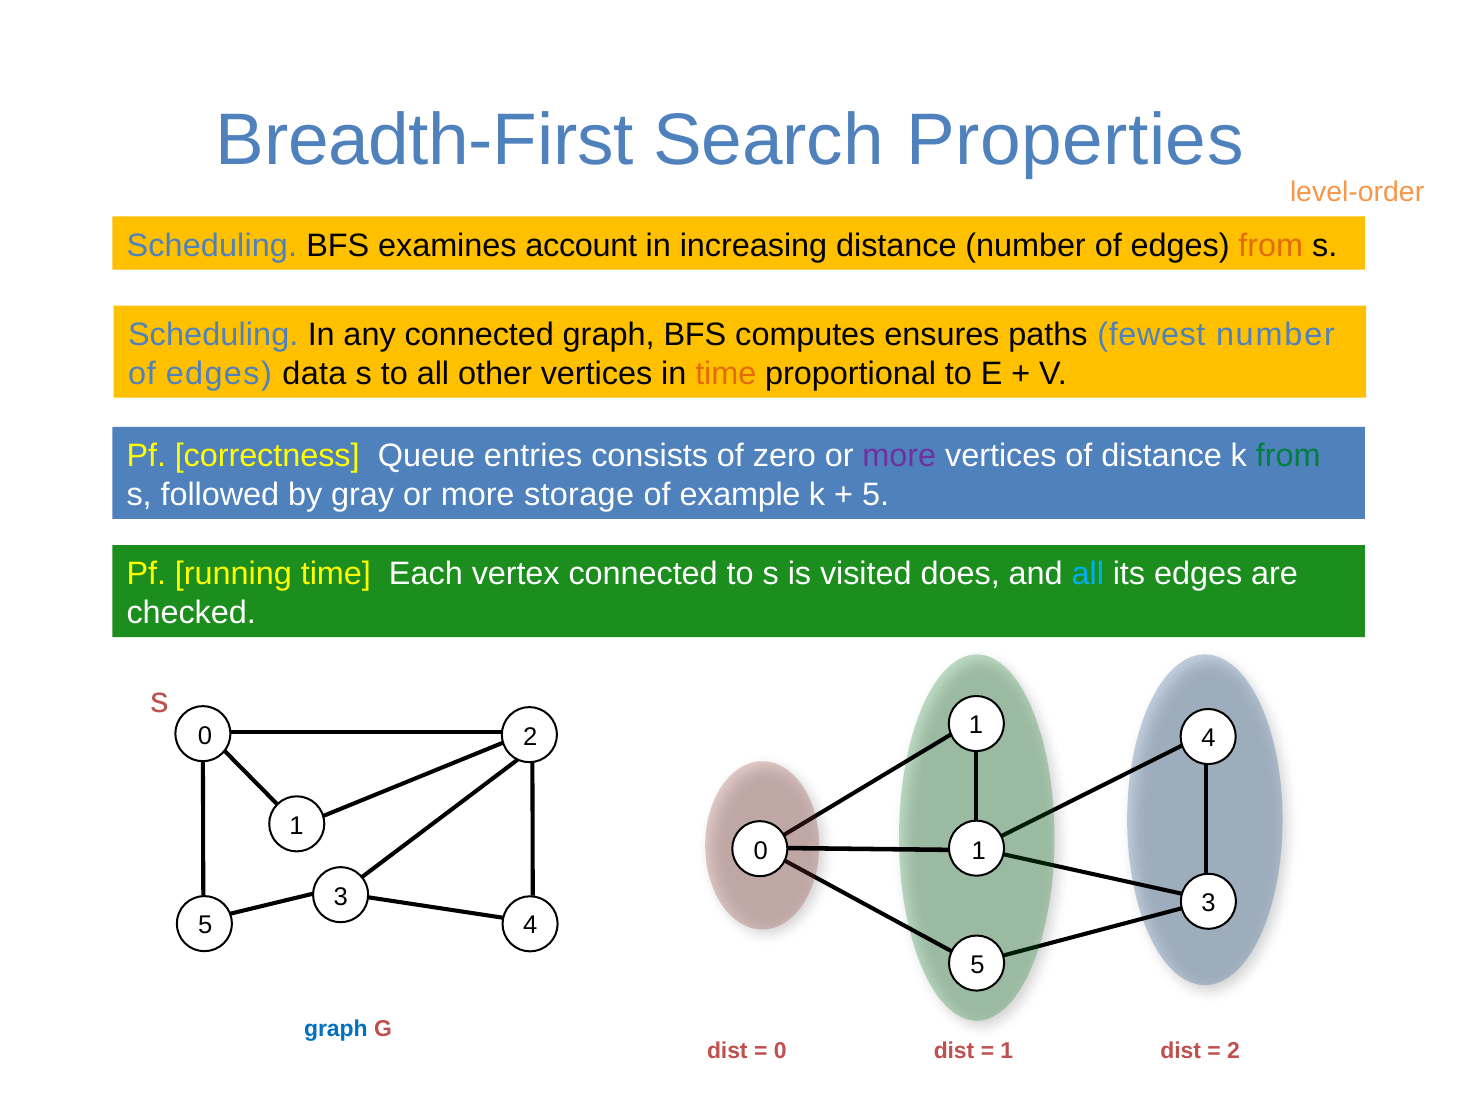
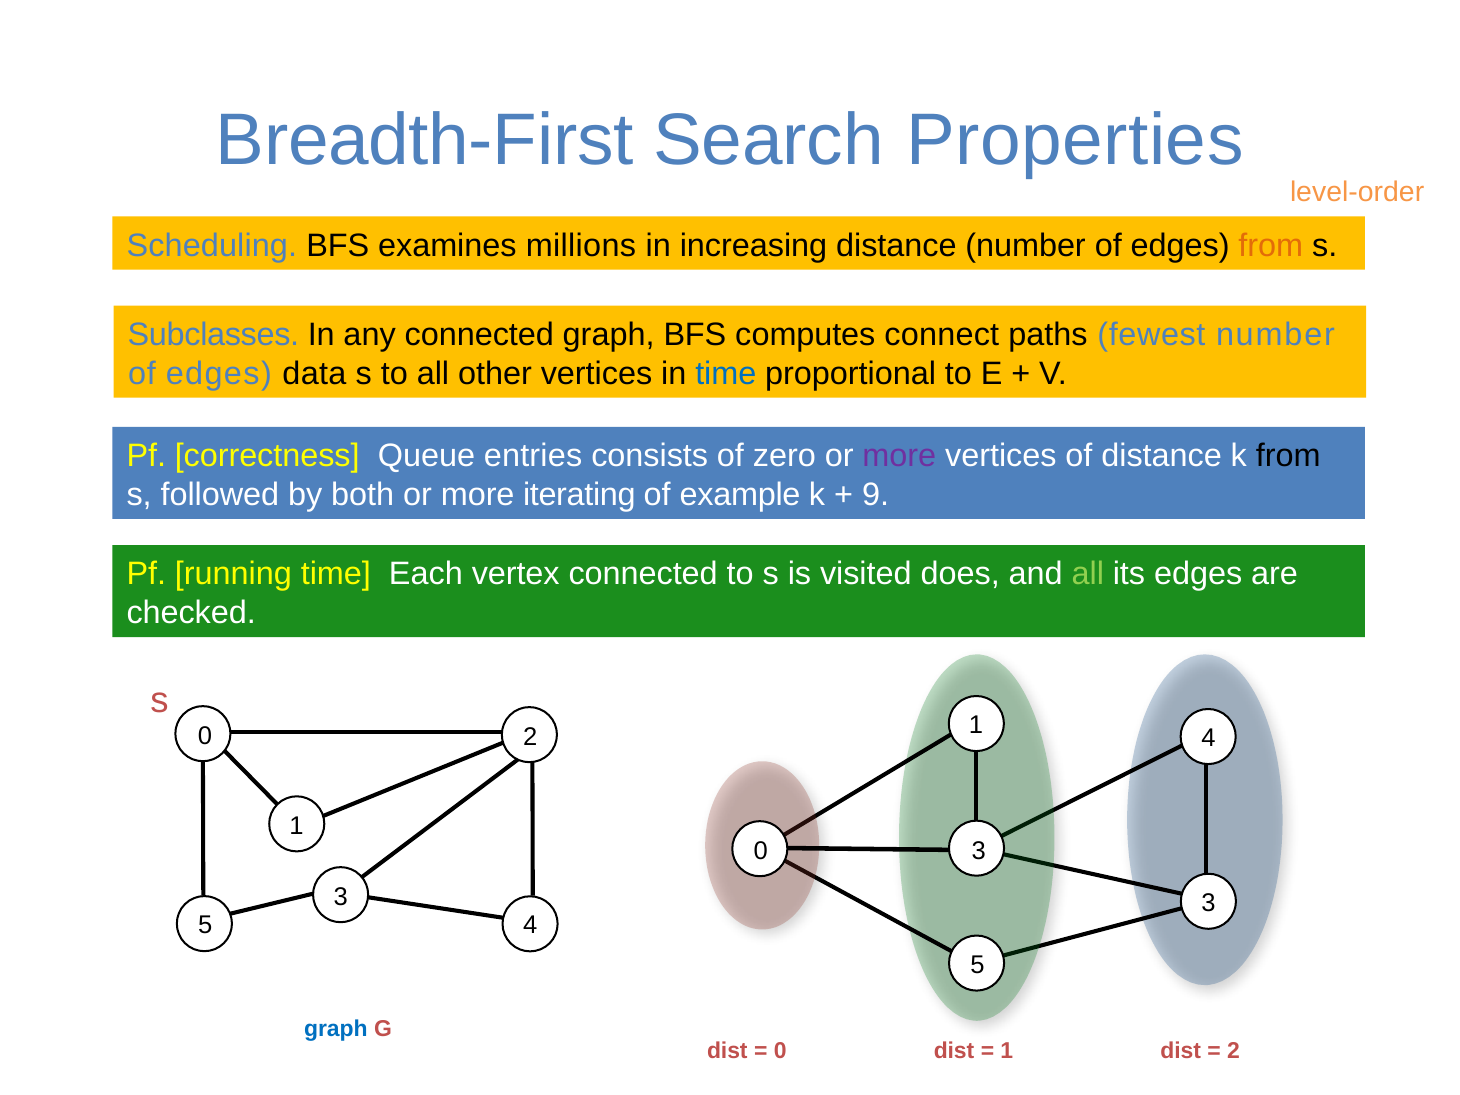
account: account -> millions (581, 245)
Scheduling: Scheduling -> Subclasses (213, 334)
ensures: ensures -> connect (942, 334)
time colour: orange -> blue (726, 373)
from colour: green -> black (1288, 456)
gray: gray -> both (363, 495)
storage: storage -> iterating (579, 495)
5: 5 -> 9 (876, 495)
all colour: light blue -> light green (1088, 574)
0 1: 1 -> 3 (979, 851)
